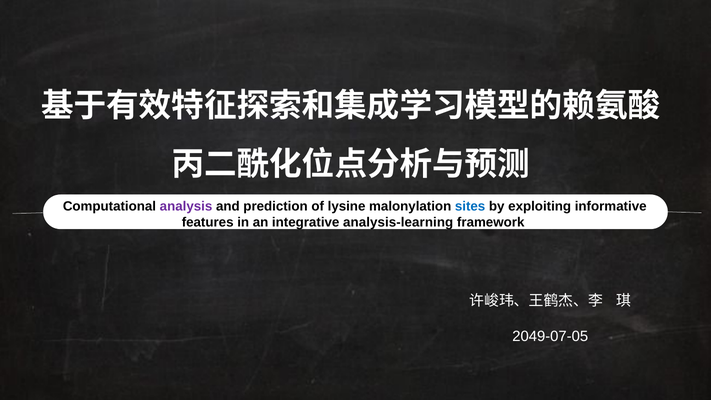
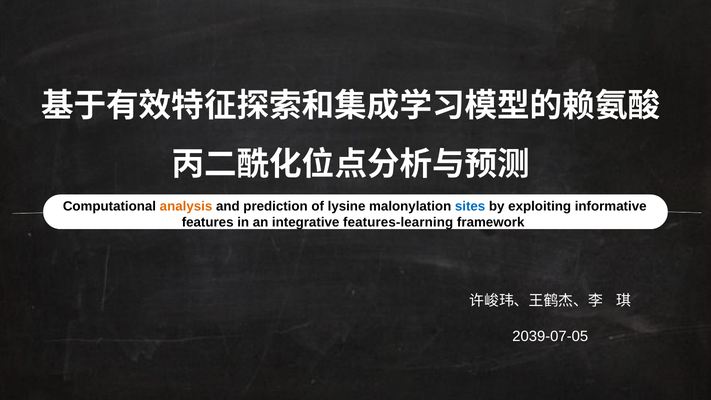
analysis colour: purple -> orange (186, 206)
analysis-learning: analysis-learning -> features-learning (398, 222)
2049-07-05: 2049-07-05 -> 2039-07-05 (550, 336)
